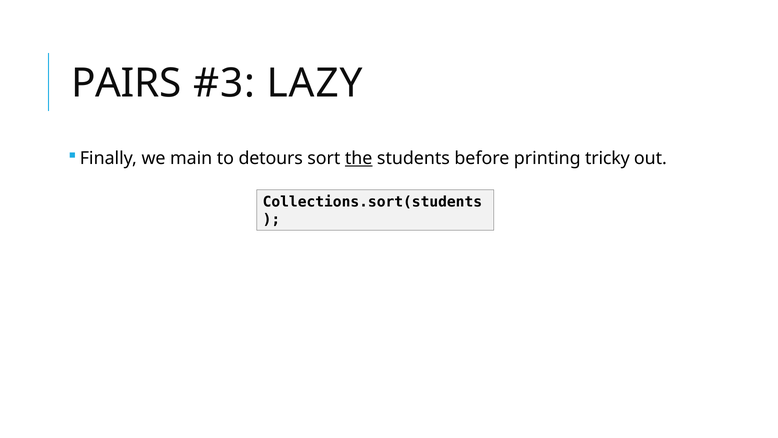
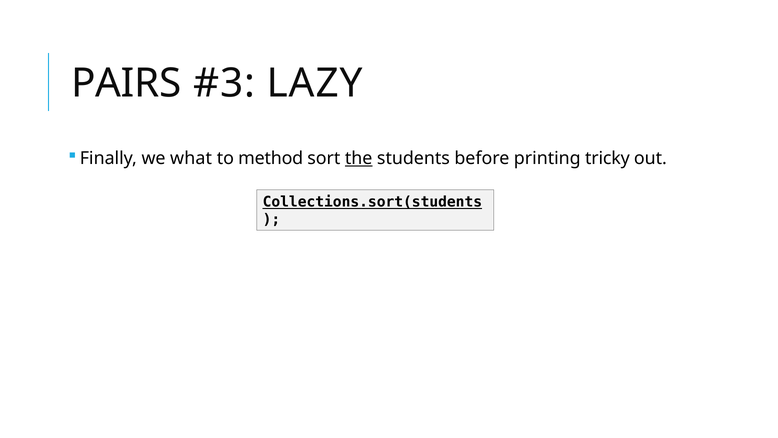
main: main -> what (191, 158)
detours: detours -> method (271, 158)
Collections.sort(students underline: none -> present (372, 202)
